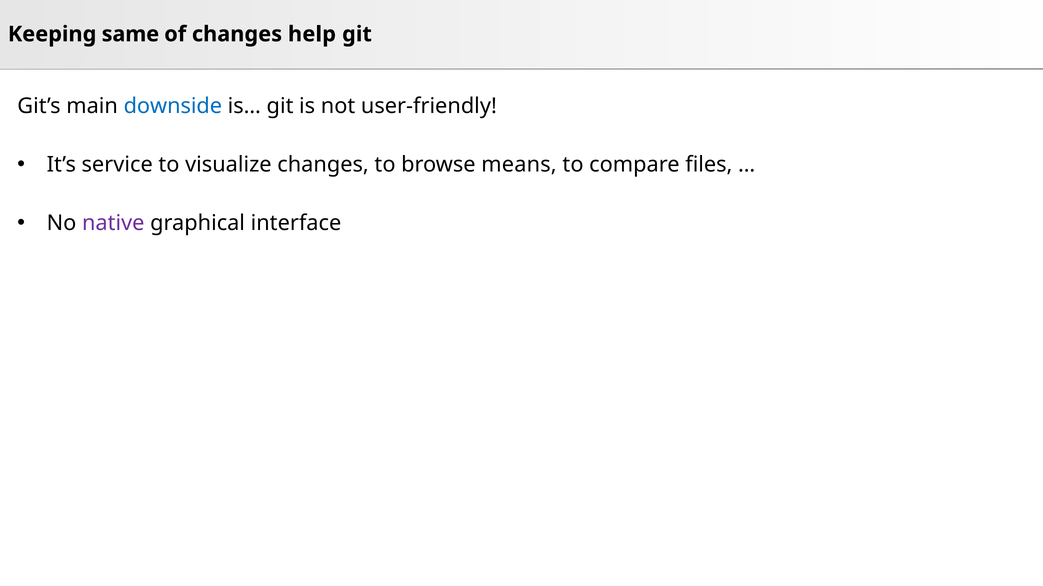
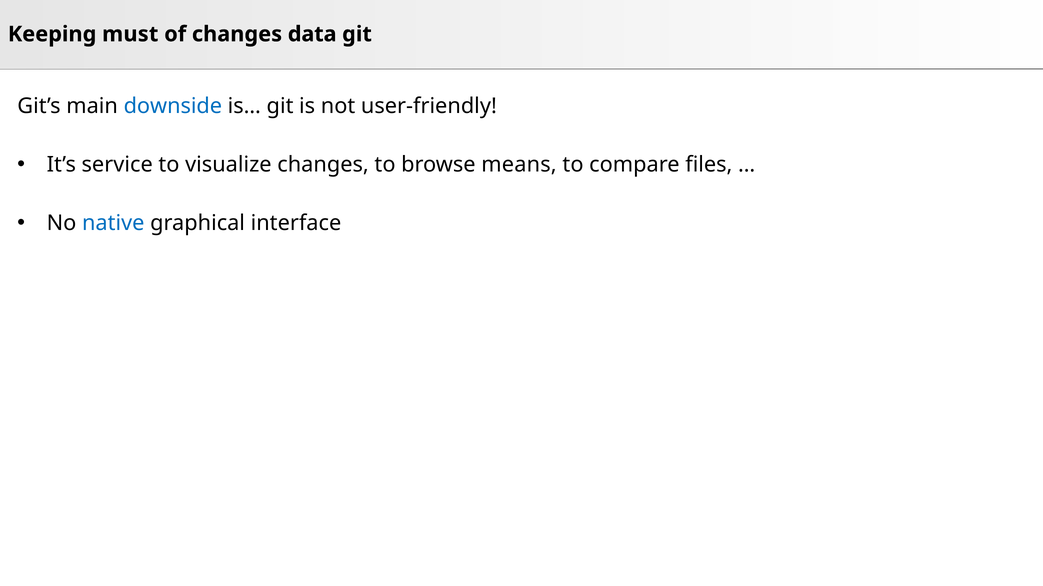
same: same -> must (130, 34)
help: help -> data (312, 34)
native colour: purple -> blue (113, 224)
